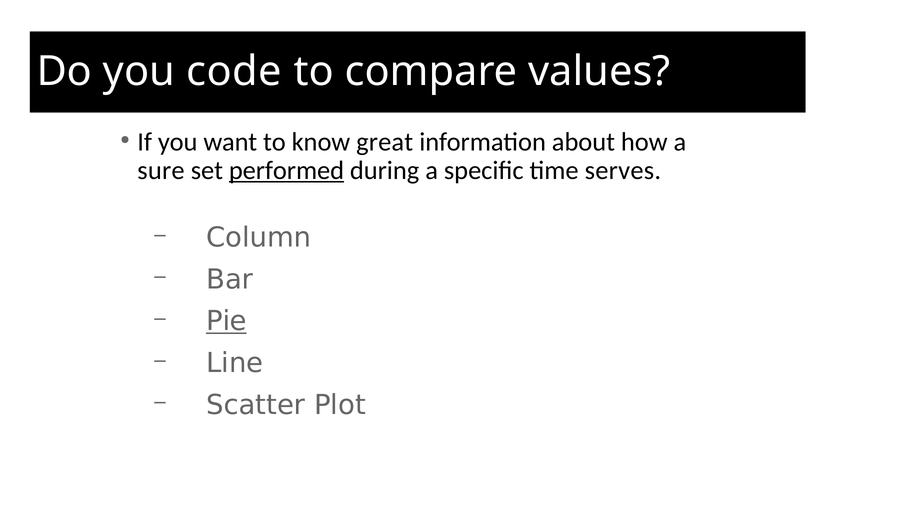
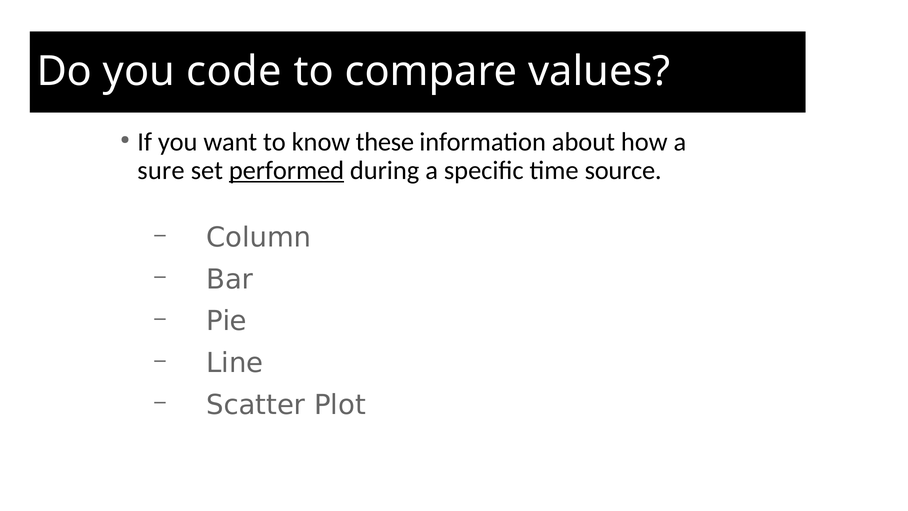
great: great -> these (385, 142)
serves: serves -> source (623, 170)
Pie underline: present -> none (227, 321)
